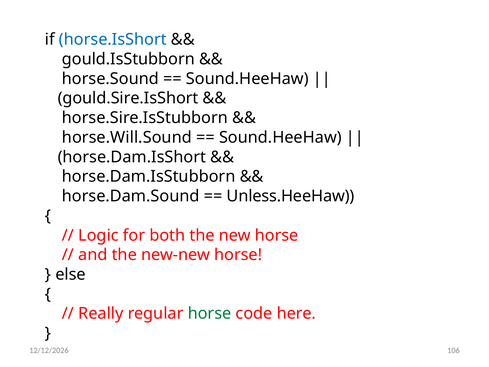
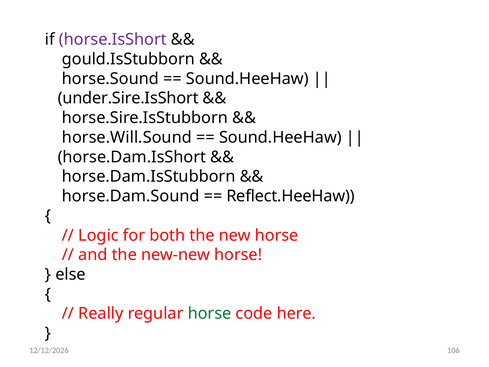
horse.IsShort colour: blue -> purple (113, 40)
gould.Sire.IsShort: gould.Sire.IsShort -> under.Sire.IsShort (128, 98)
Unless.HeeHaw: Unless.HeeHaw -> Reflect.HeeHaw (290, 196)
